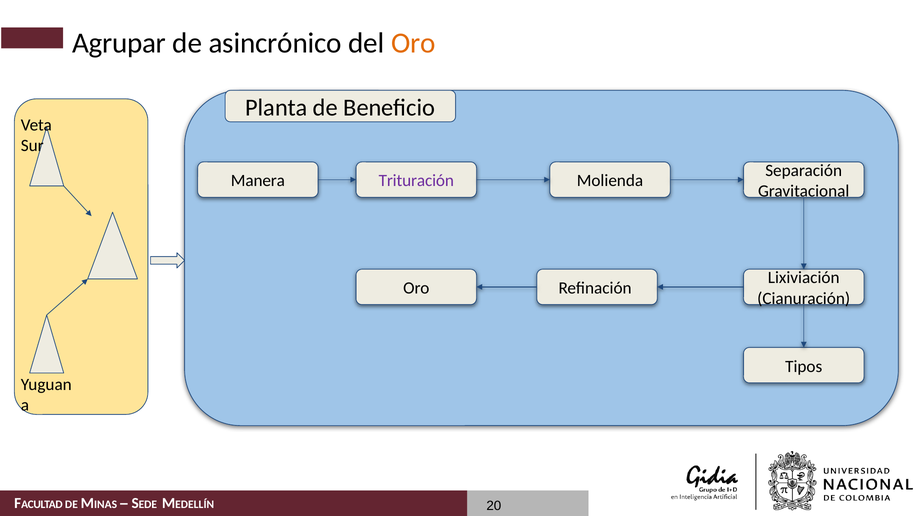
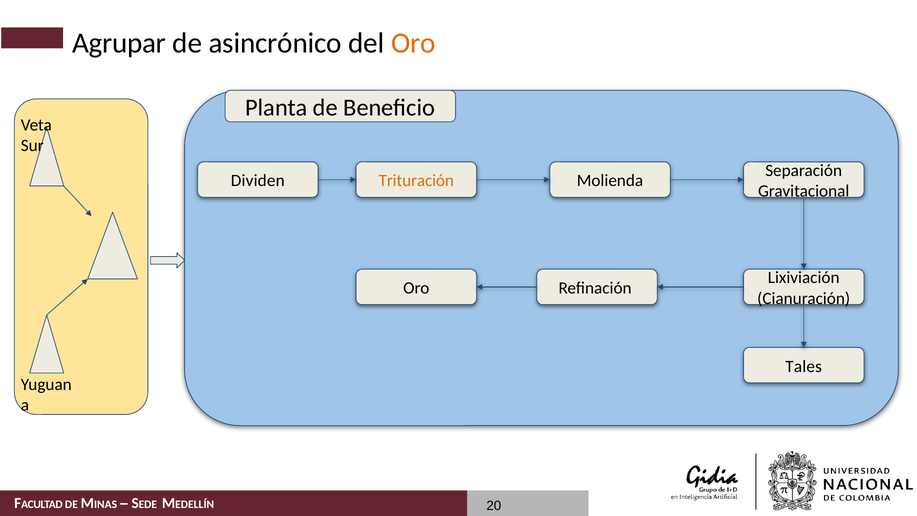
Manera: Manera -> Dividen (258, 181)
Trituración colour: purple -> orange (416, 181)
Tipos: Tipos -> Tales (804, 366)
